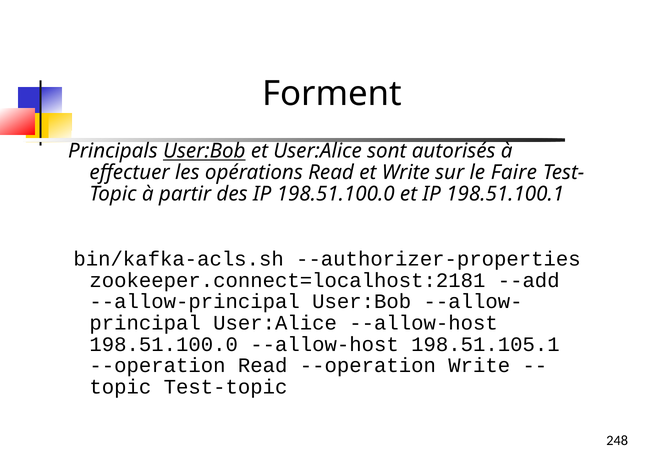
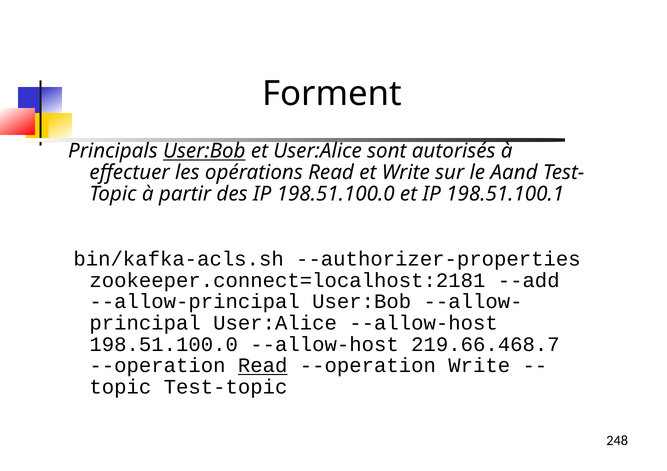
Faire: Faire -> Aand (514, 173)
198.51.105.1: 198.51.105.1 -> 219.66.468.7 (485, 345)
Read underline: none -> present (263, 366)
